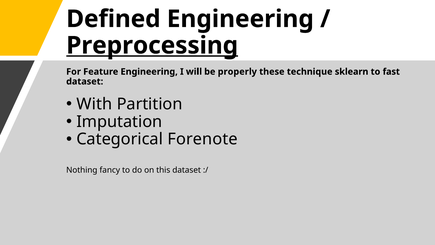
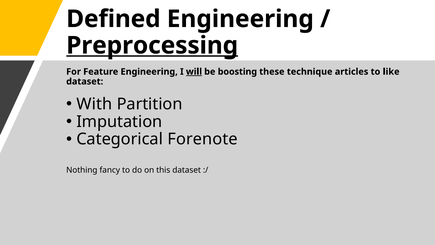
will underline: none -> present (194, 72)
properly: properly -> boosting (237, 72)
sklearn: sklearn -> articles (352, 72)
fast: fast -> like (391, 72)
